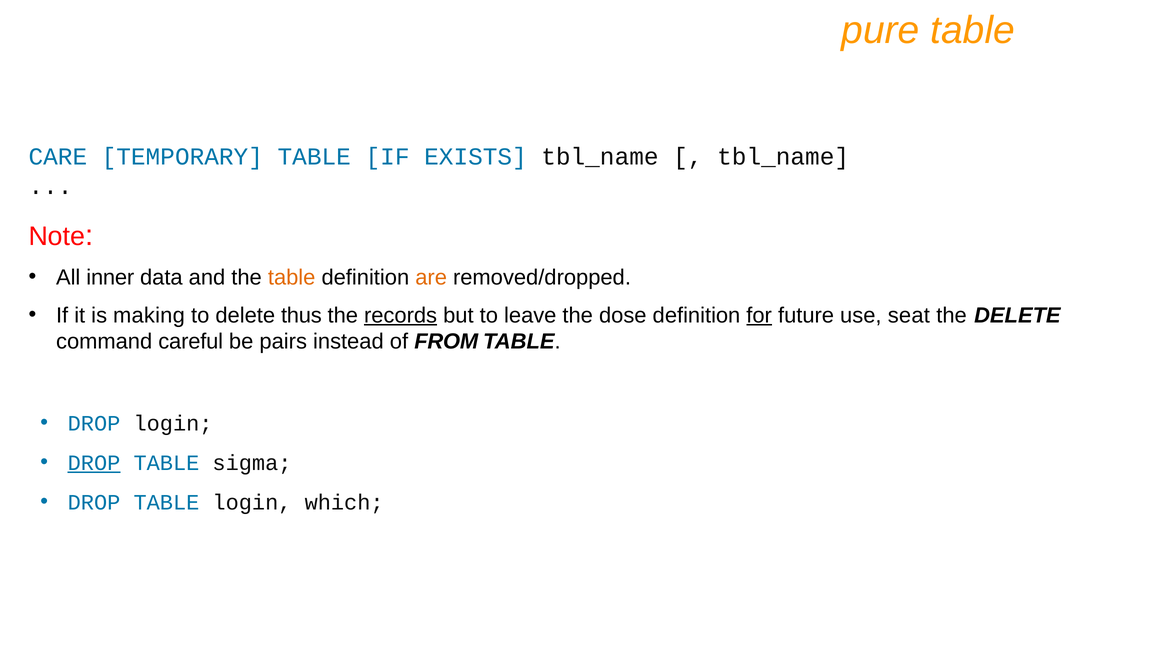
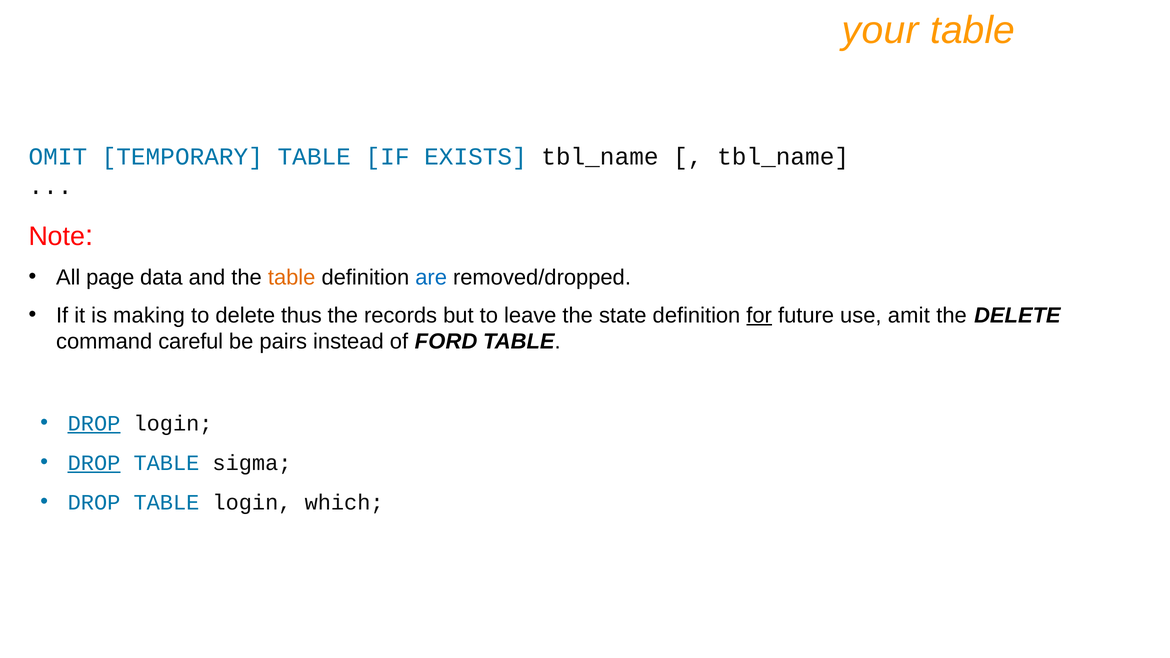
pure: pure -> your (880, 30)
CARE: CARE -> OMIT (58, 157)
inner: inner -> page (110, 277)
are colour: orange -> blue (431, 277)
records underline: present -> none (401, 315)
dose: dose -> state (623, 315)
seat: seat -> amit (909, 315)
FROM: FROM -> FORD (446, 342)
DROP underline: none -> present (94, 423)
